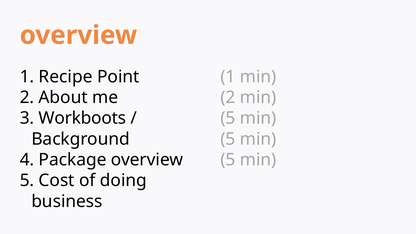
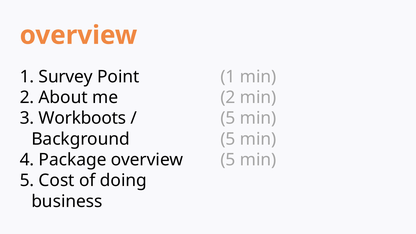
Recipe: Recipe -> Survey (66, 77)
